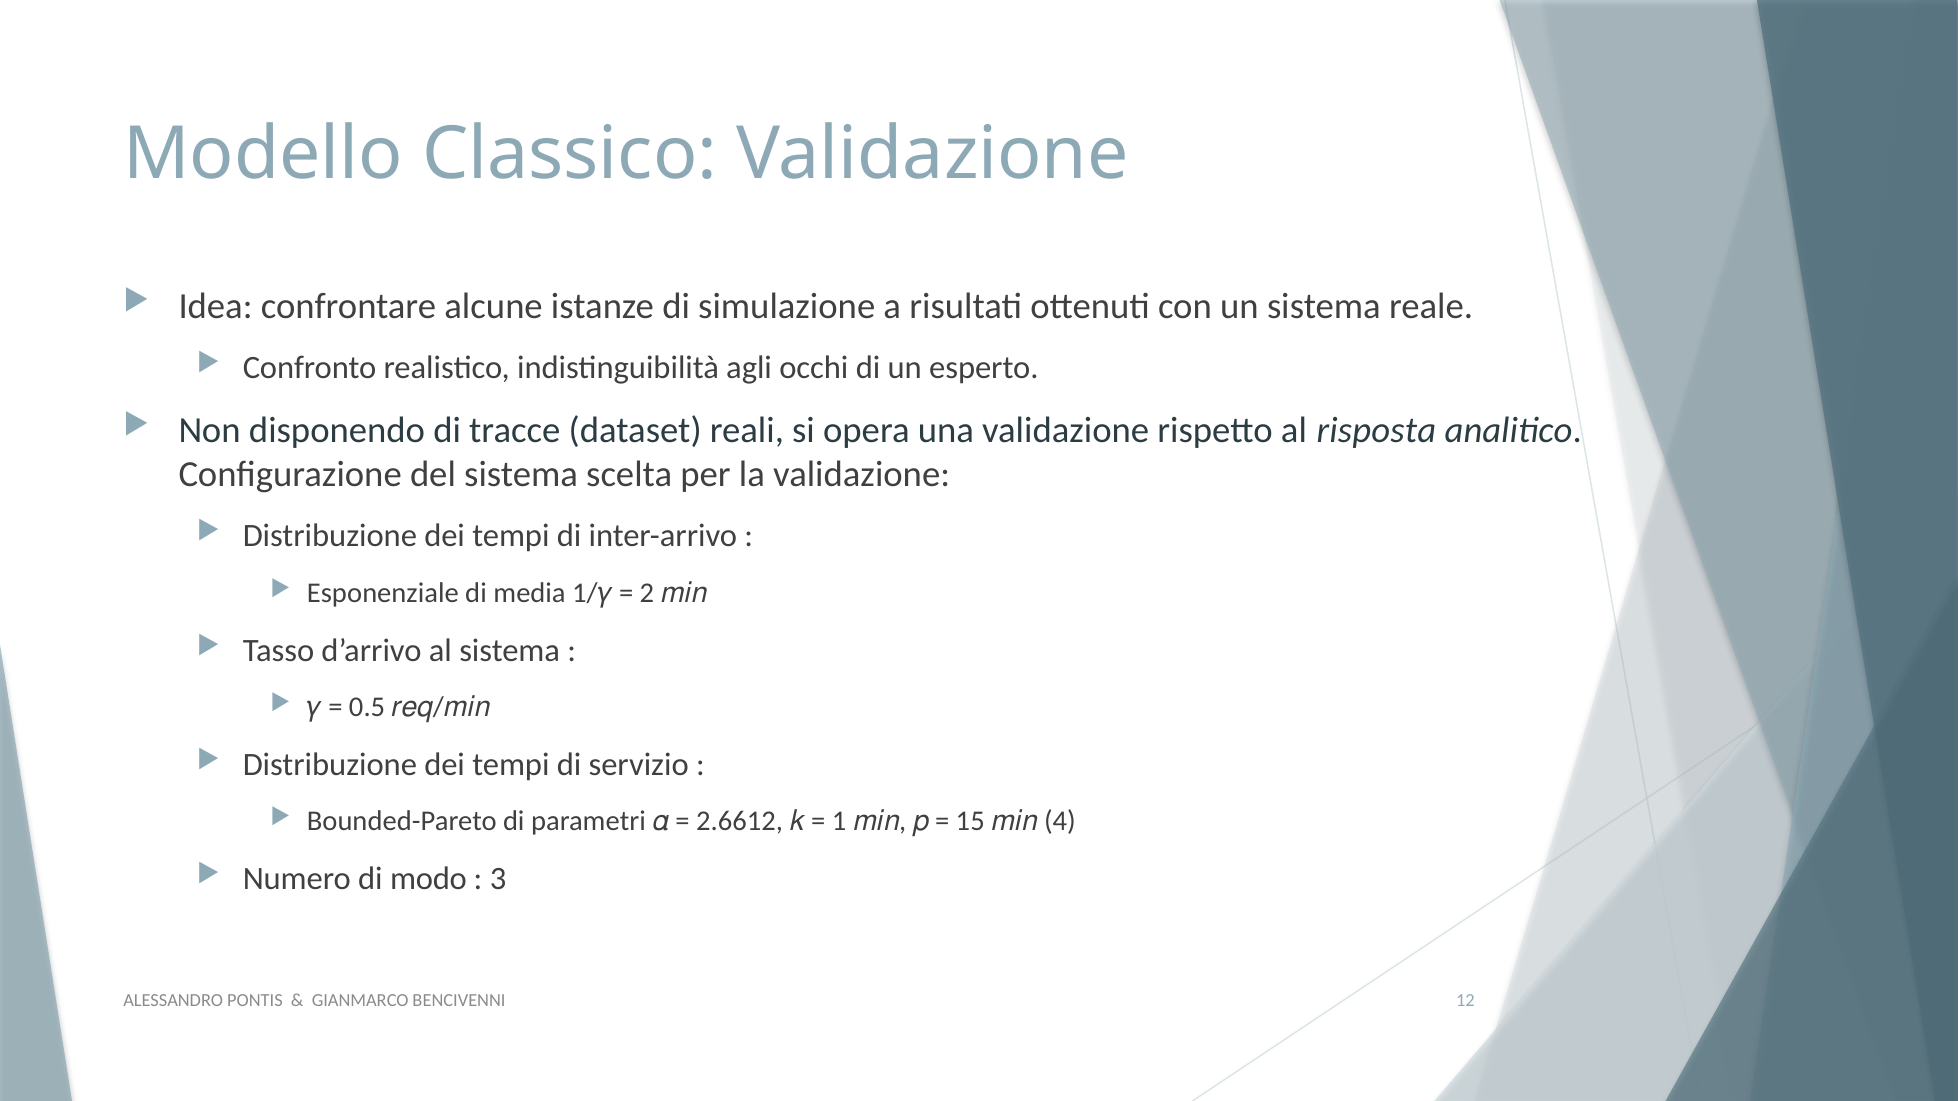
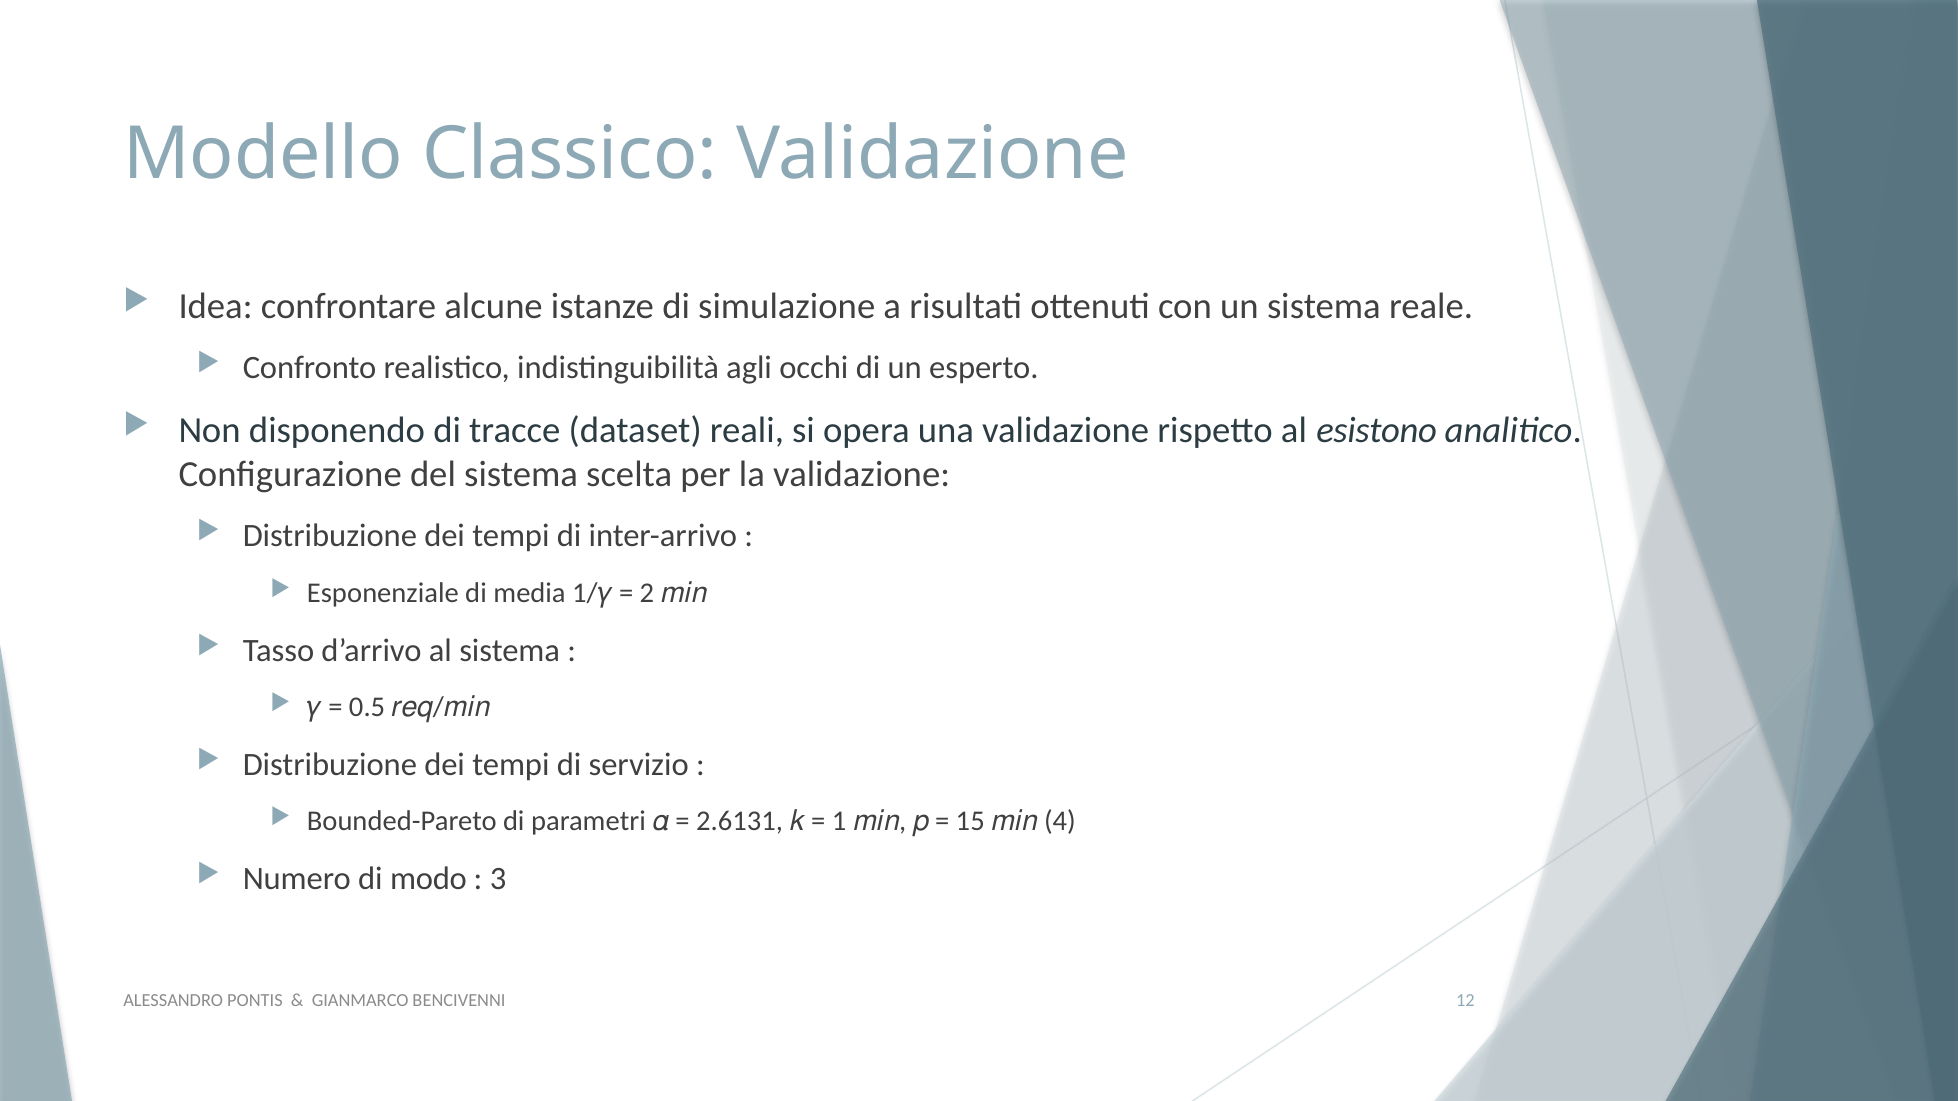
risposta: risposta -> esistono (1377, 430)
2.6612: 2.6612 -> 2.6131 (740, 822)
